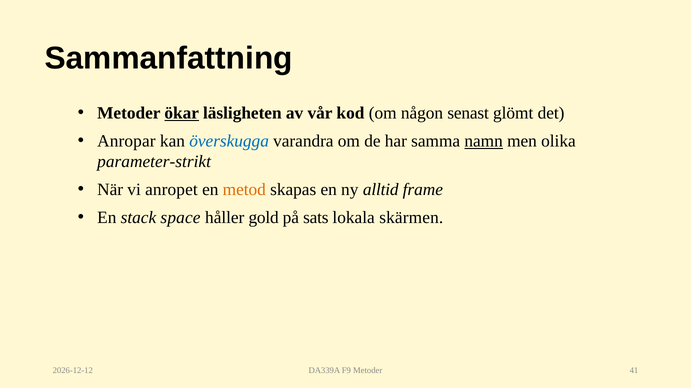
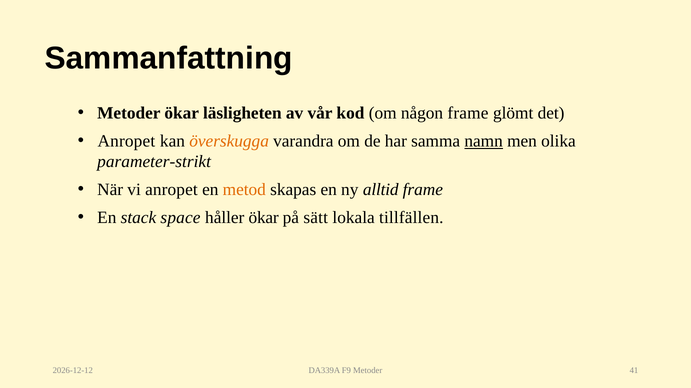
ökar underline: present -> none (182, 113)
någon senast: senast -> frame (468, 113)
Anropar: Anropar -> Anropet (126, 141)
överskugga colour: blue -> orange (229, 141)
håller gold: gold -> ökar (264, 218)
sats: sats -> sätt (316, 218)
skärmen: skärmen -> tillfällen (411, 218)
